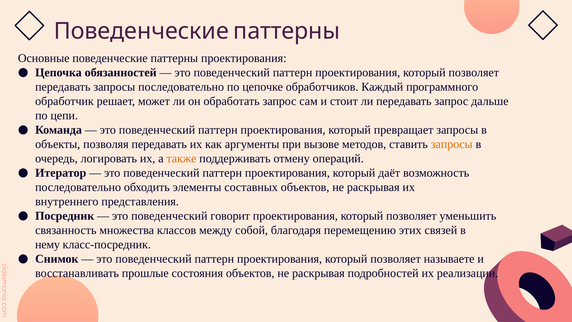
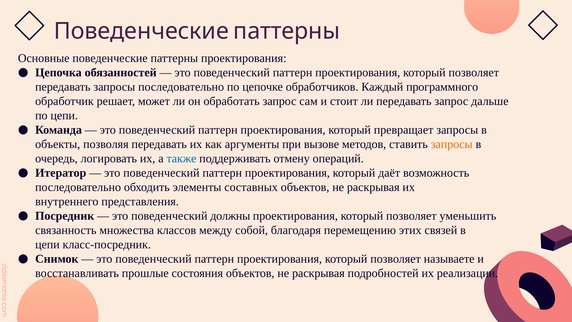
также colour: orange -> blue (181, 158)
говорит: говорит -> должны (230, 216)
нему: нему -> цепи (47, 244)
